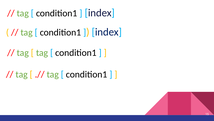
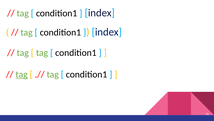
tag underline: none -> present (22, 74)
